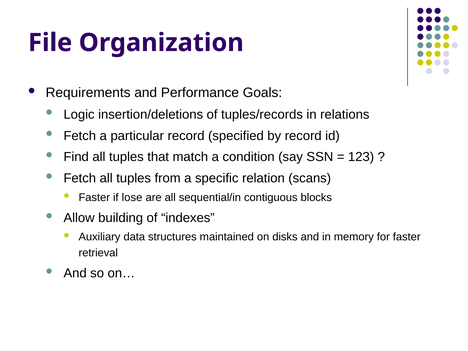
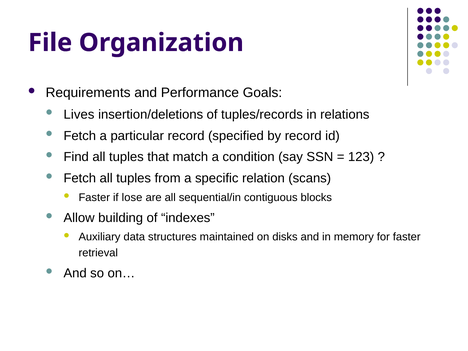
Logic: Logic -> Lives (79, 114)
